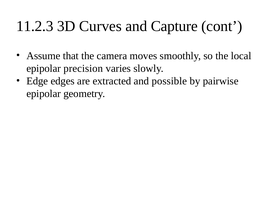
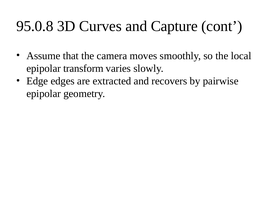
11.2.3: 11.2.3 -> 95.0.8 (35, 26)
precision: precision -> transform (83, 68)
possible: possible -> recovers (169, 81)
